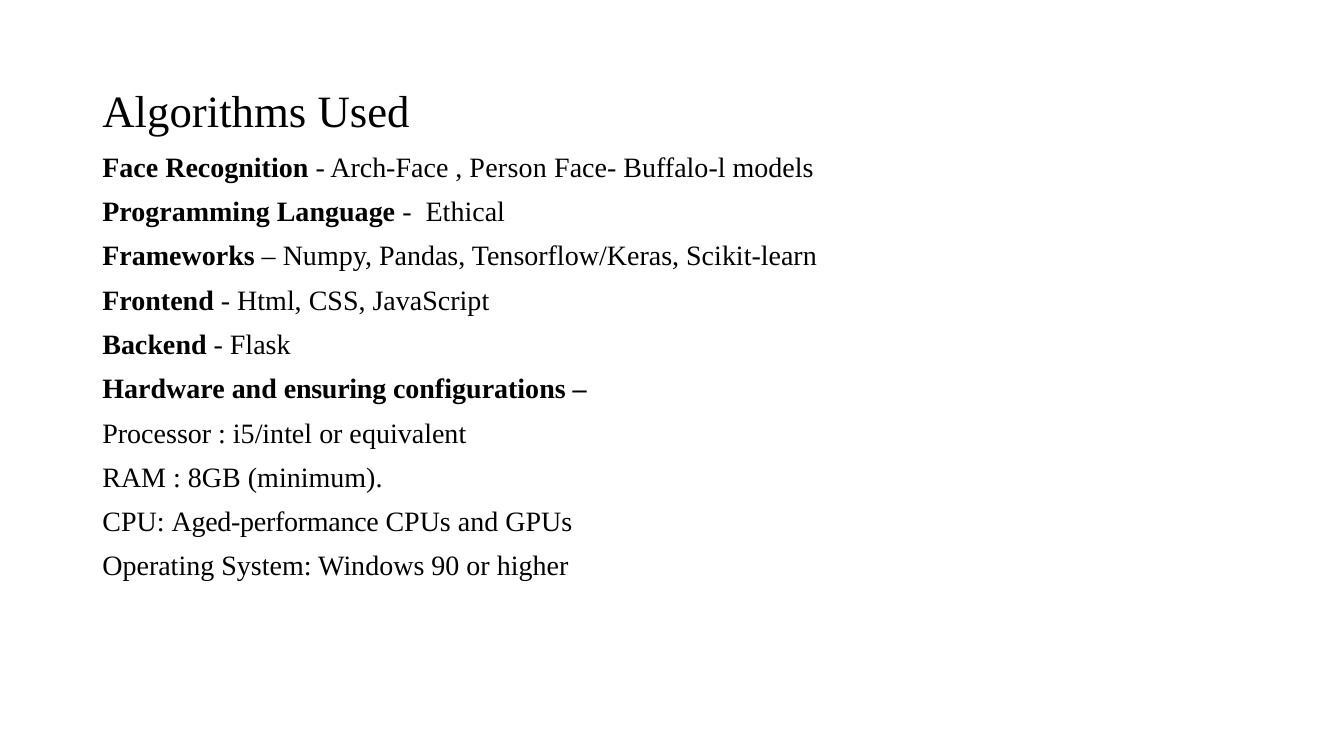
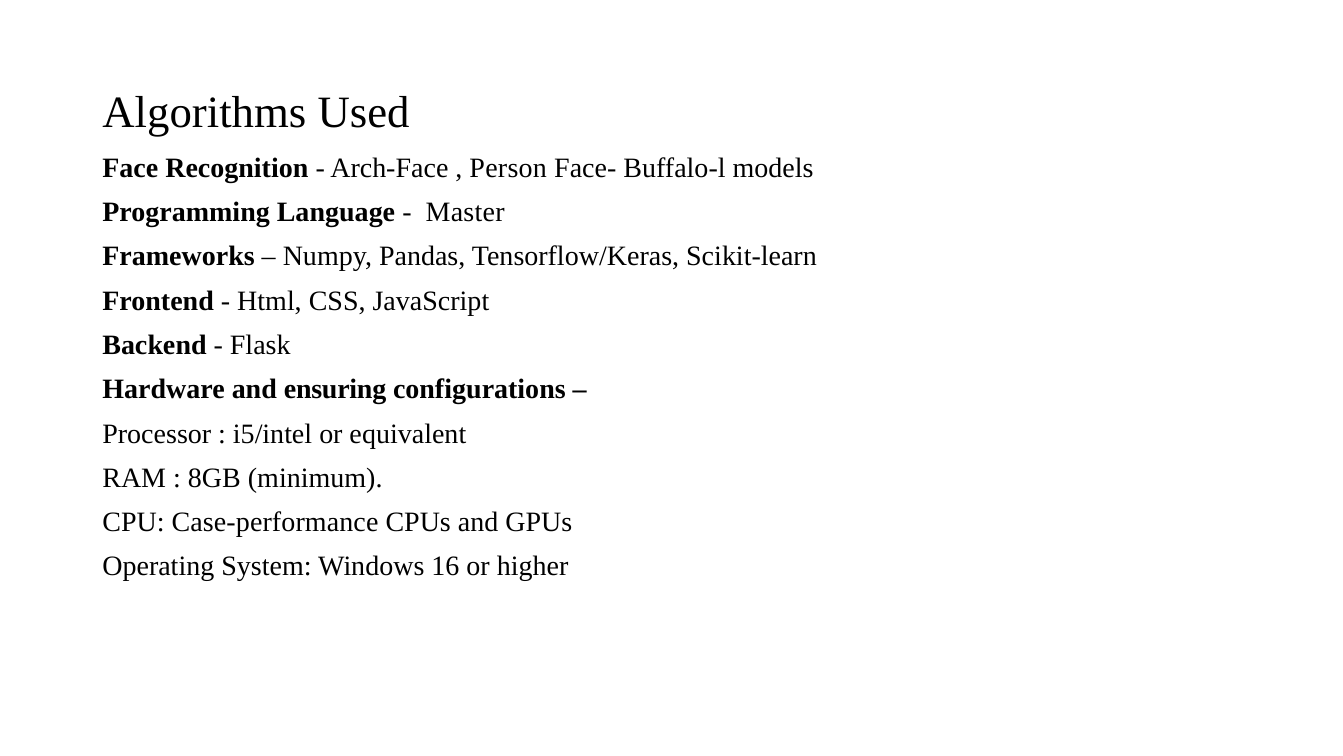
Ethical: Ethical -> Master (465, 212)
Aged-performance: Aged-performance -> Case-performance (275, 522)
90: 90 -> 16 (445, 566)
